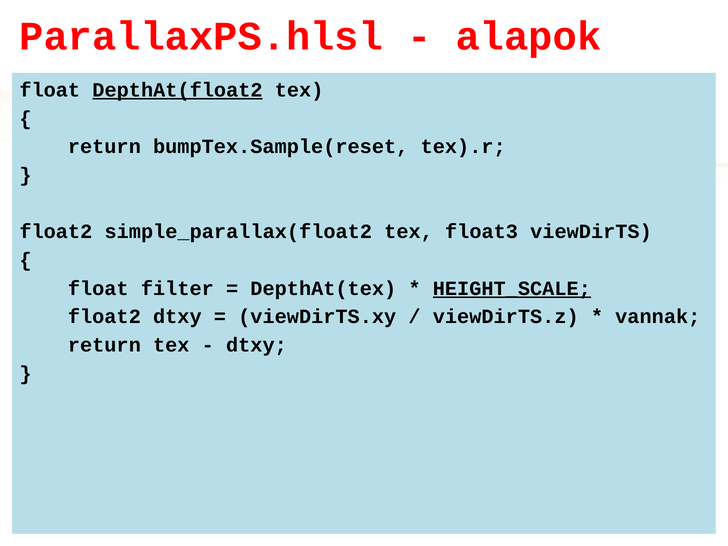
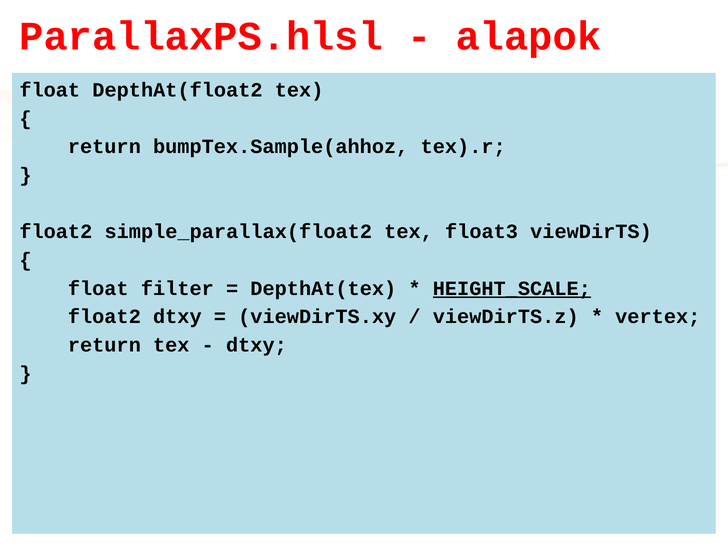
DepthAt(float2 underline: present -> none (177, 90)
bumpTex.Sample(reset: bumpTex.Sample(reset -> bumpTex.Sample(ahhoz (281, 147)
vannak: vannak -> vertex (658, 317)
